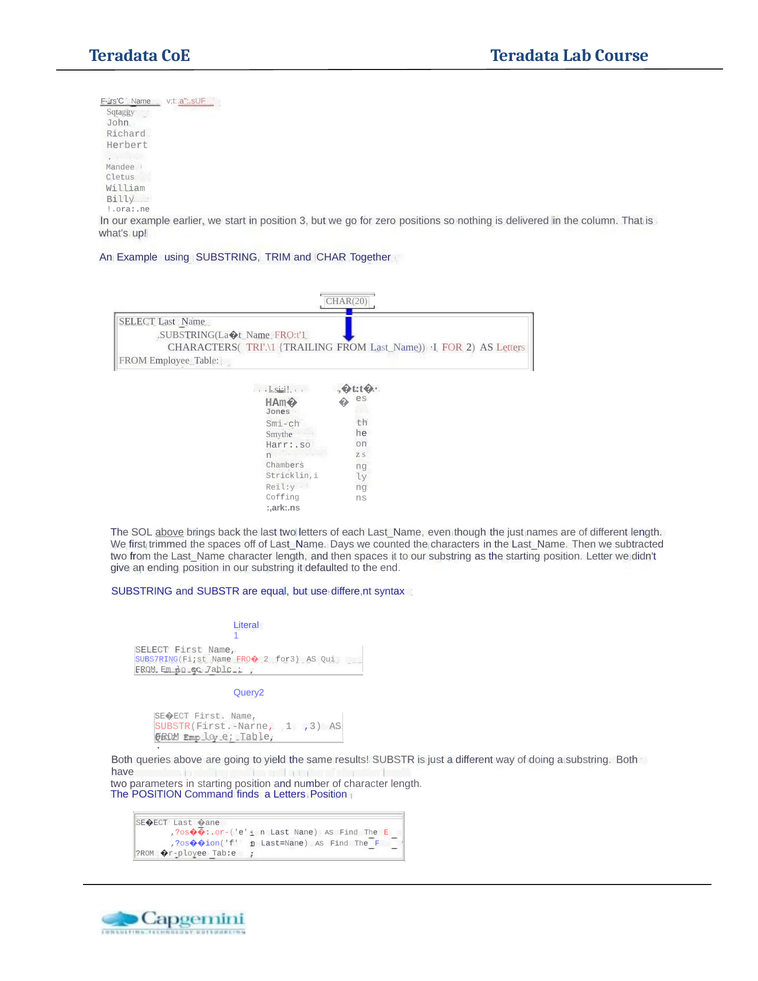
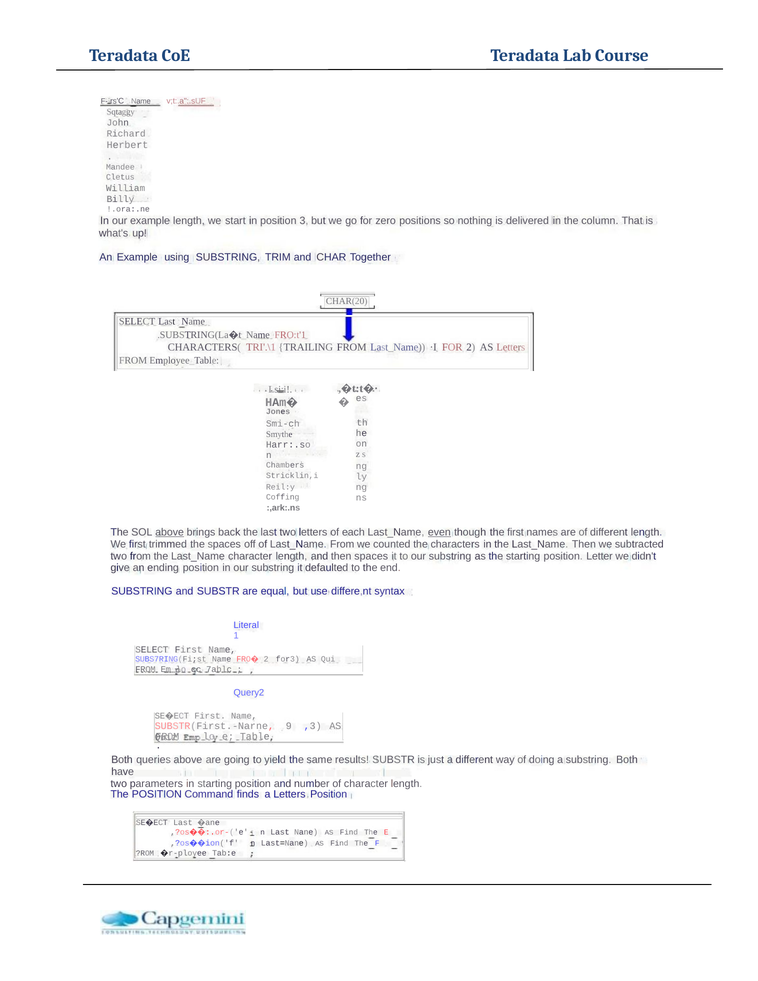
example earlier: earlier -> length (189, 221)
even underline: none -> present (439, 532)
the just: just -> first (515, 532)
Last_Name Days: Days -> From (342, 544)
SUBSTR(First.-Narne 1: 1 -> 9 (289, 726)
